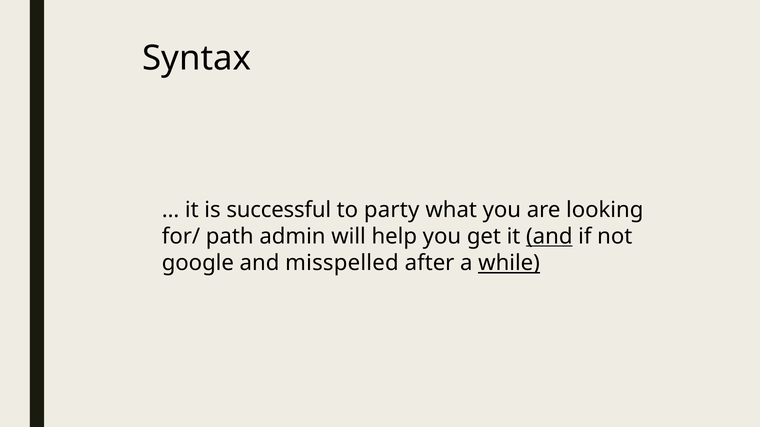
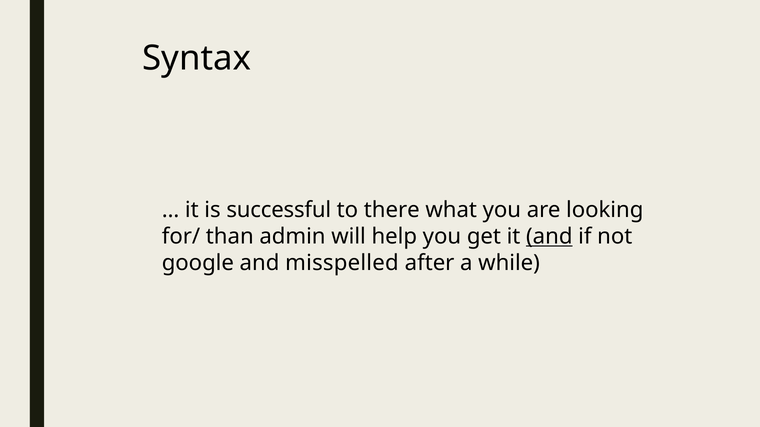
party: party -> there (392, 210)
path: path -> than (230, 237)
while underline: present -> none (509, 263)
